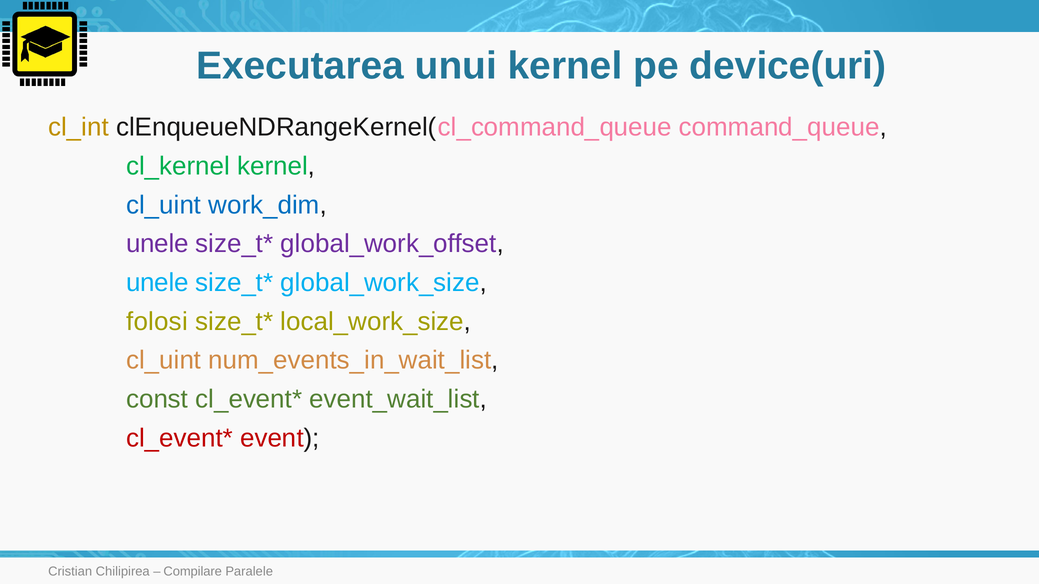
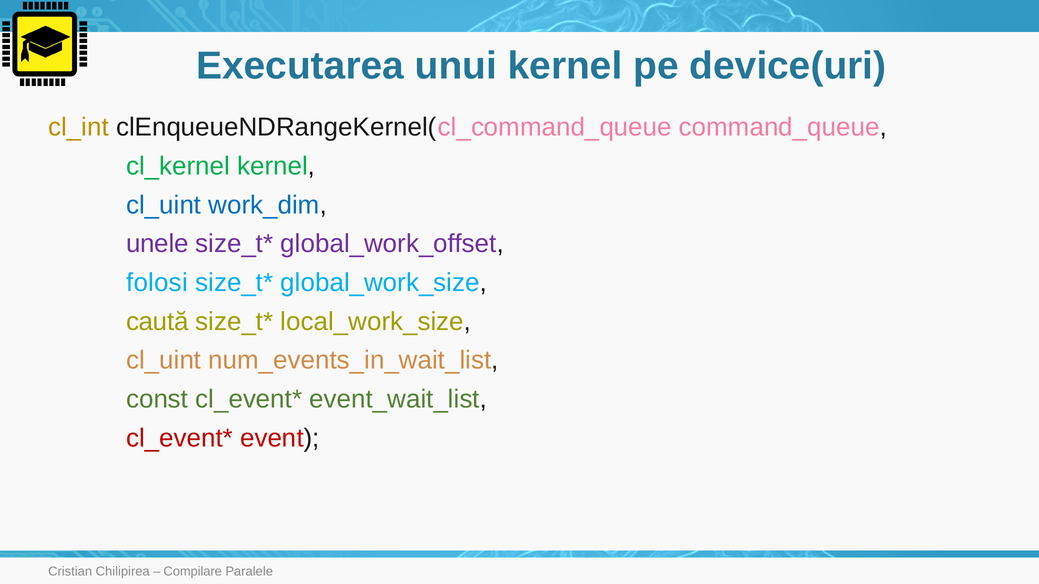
unele: unele -> folosi (157, 283)
folosi: folosi -> caută (157, 322)
